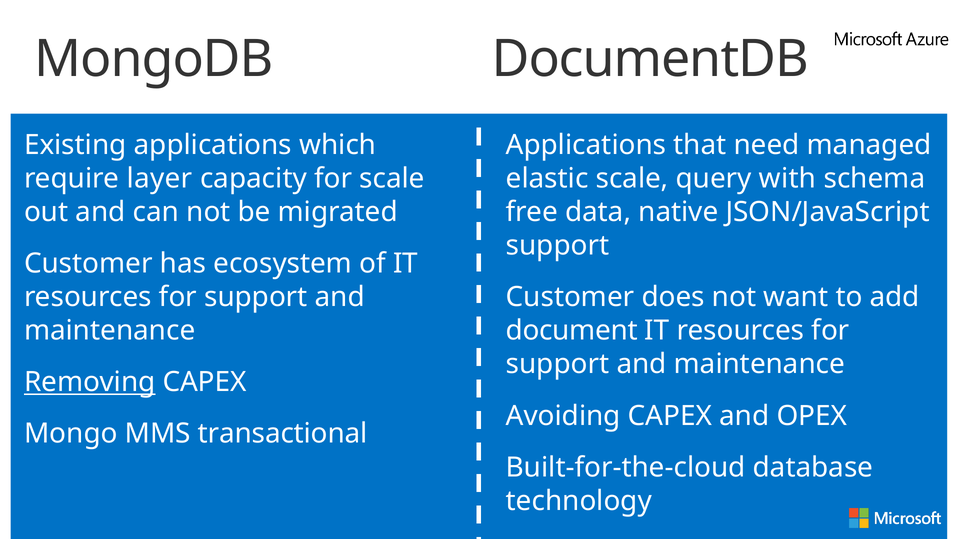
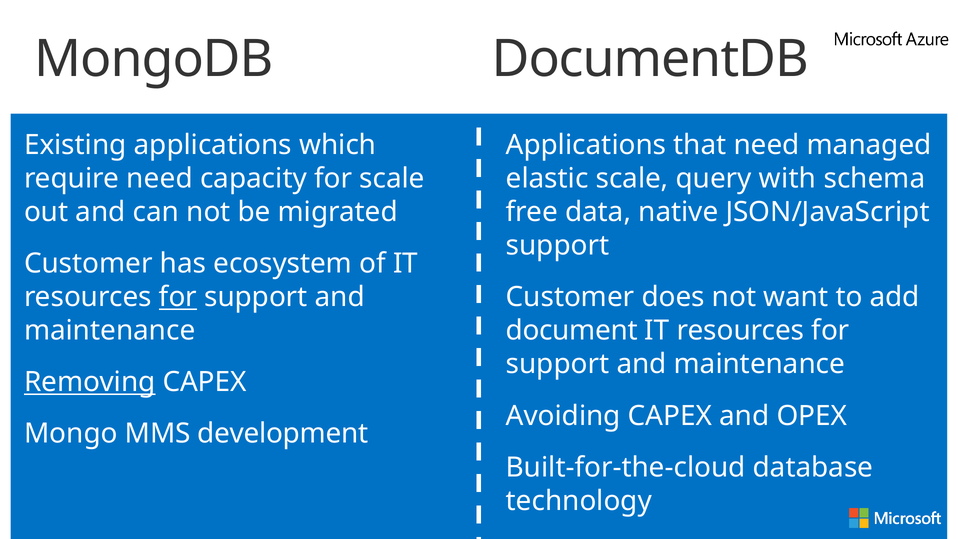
require layer: layer -> need (159, 178)
for underline: none -> present (178, 297)
transactional: transactional -> development (283, 434)
